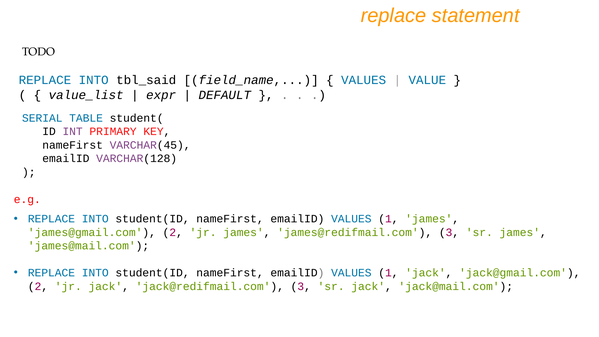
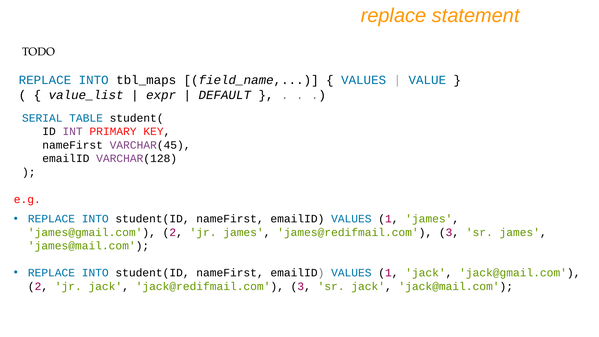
tbl_said: tbl_said -> tbl_maps (146, 80)
